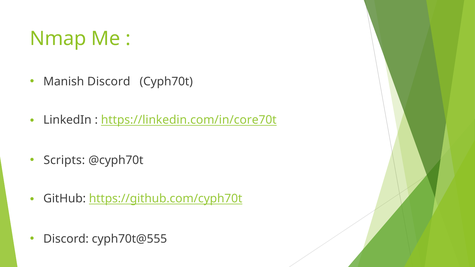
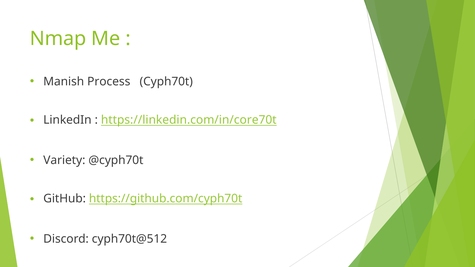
Manish Discord: Discord -> Process (109, 82)
Scripts: Scripts -> Variety (64, 160)
cyph70t@555: cyph70t@555 -> cyph70t@512 (129, 239)
